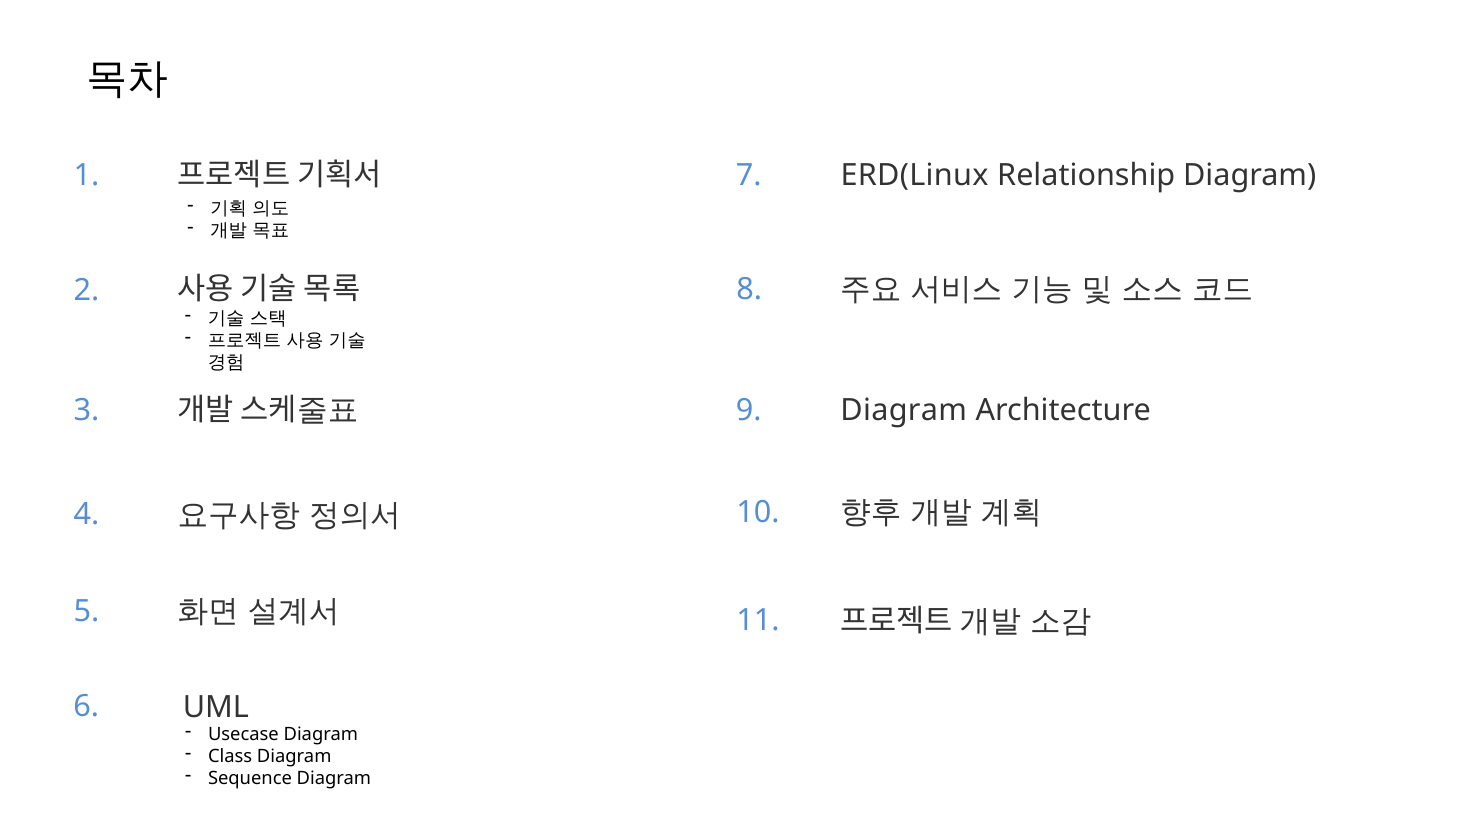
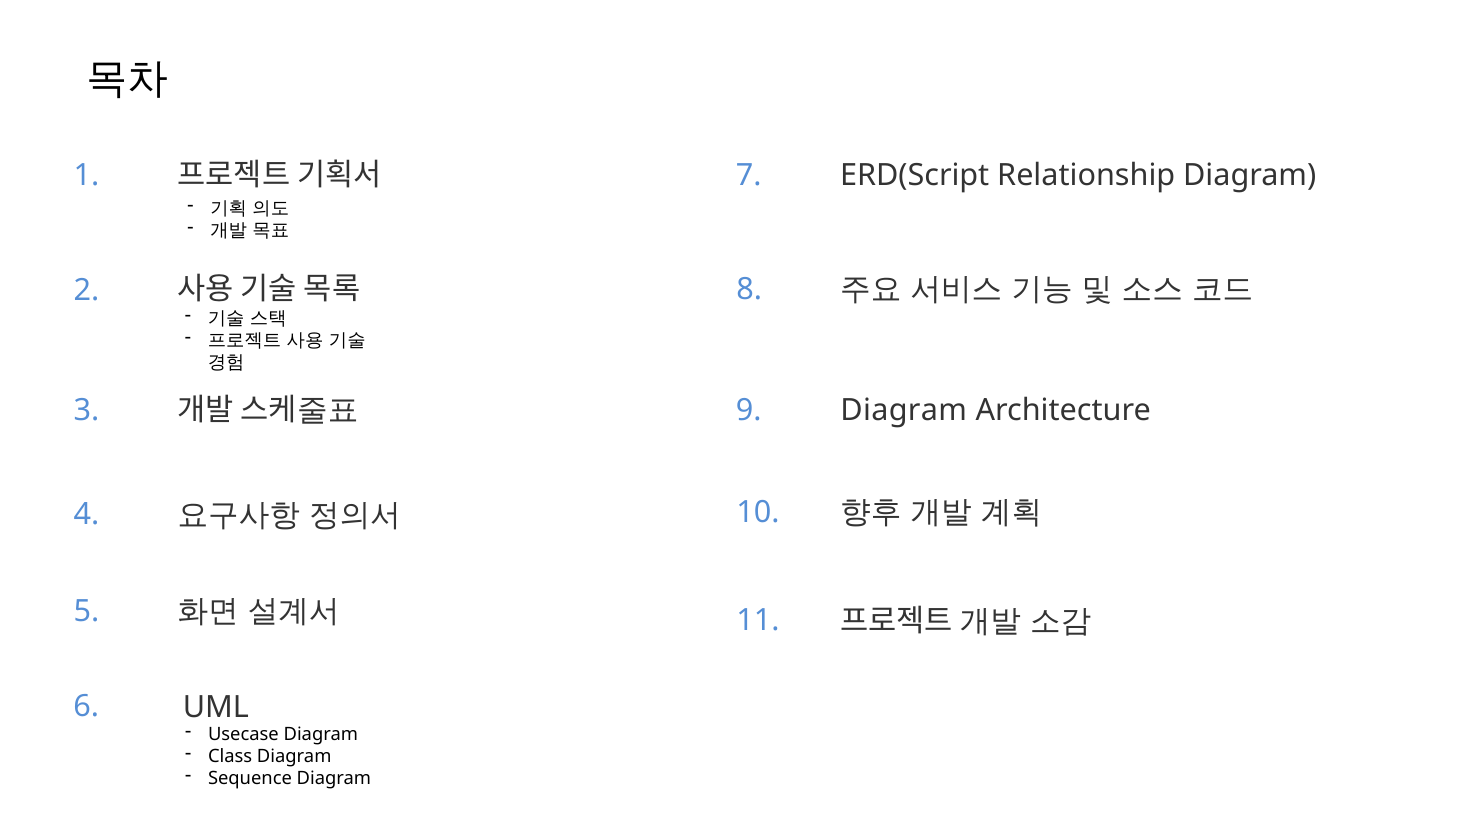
ERD(Linux: ERD(Linux -> ERD(Script (915, 176)
